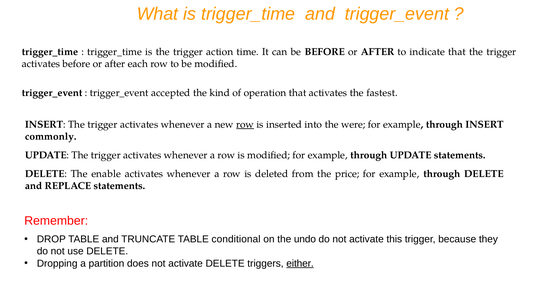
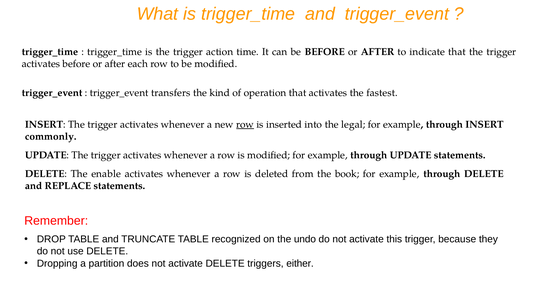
accepted: accepted -> transfers (171, 93)
were: were -> legal (353, 124)
price: price -> book (347, 174)
conditional: conditional -> recognized (236, 239)
either underline: present -> none (300, 263)
